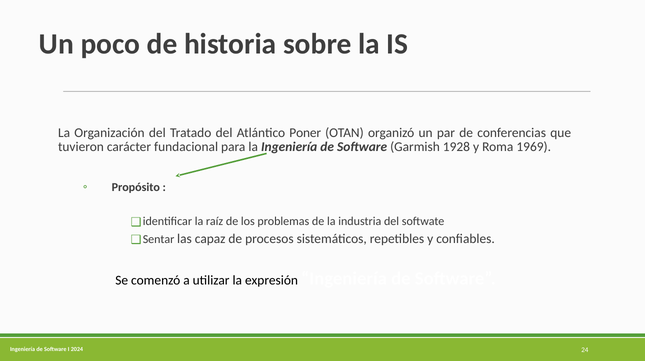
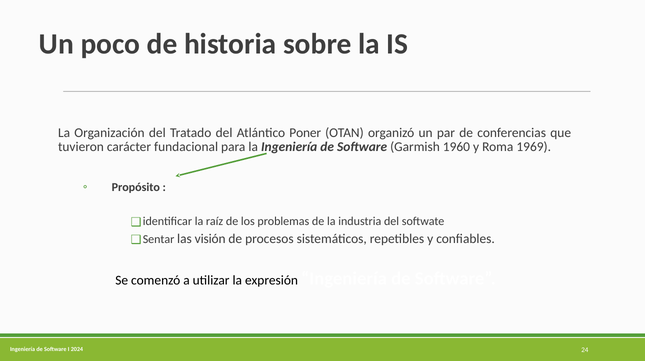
1928: 1928 -> 1960 (456, 147)
capaz: capaz -> visión (210, 239)
